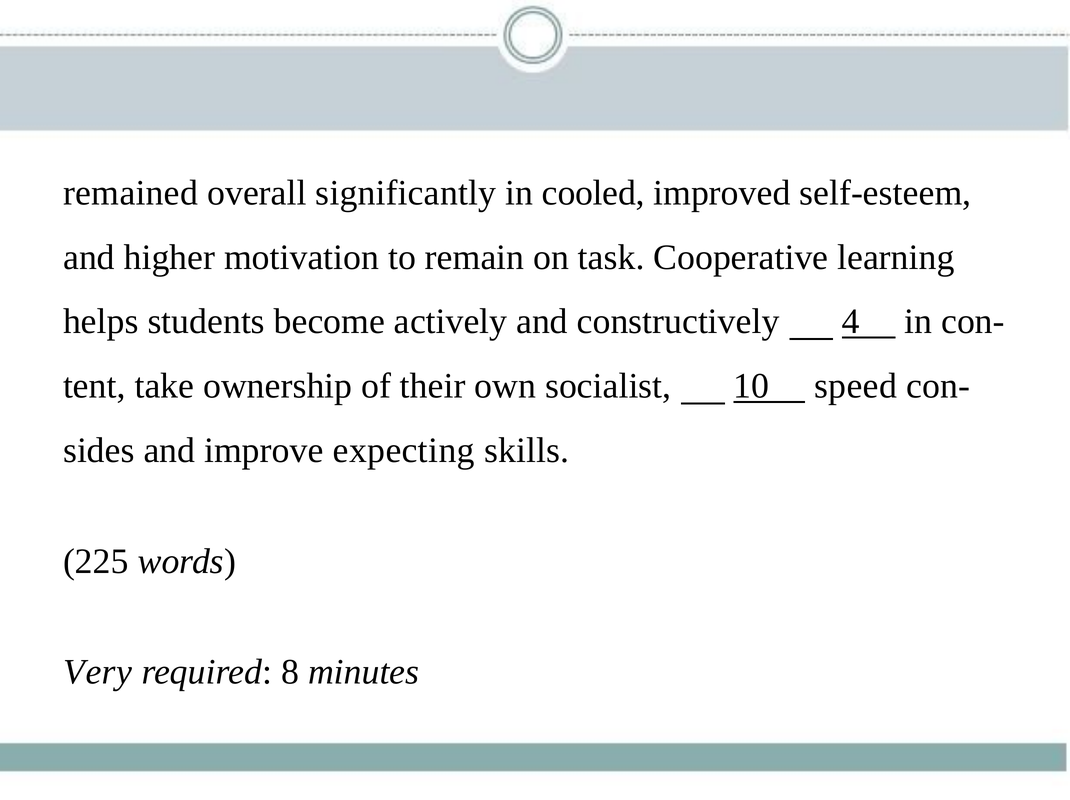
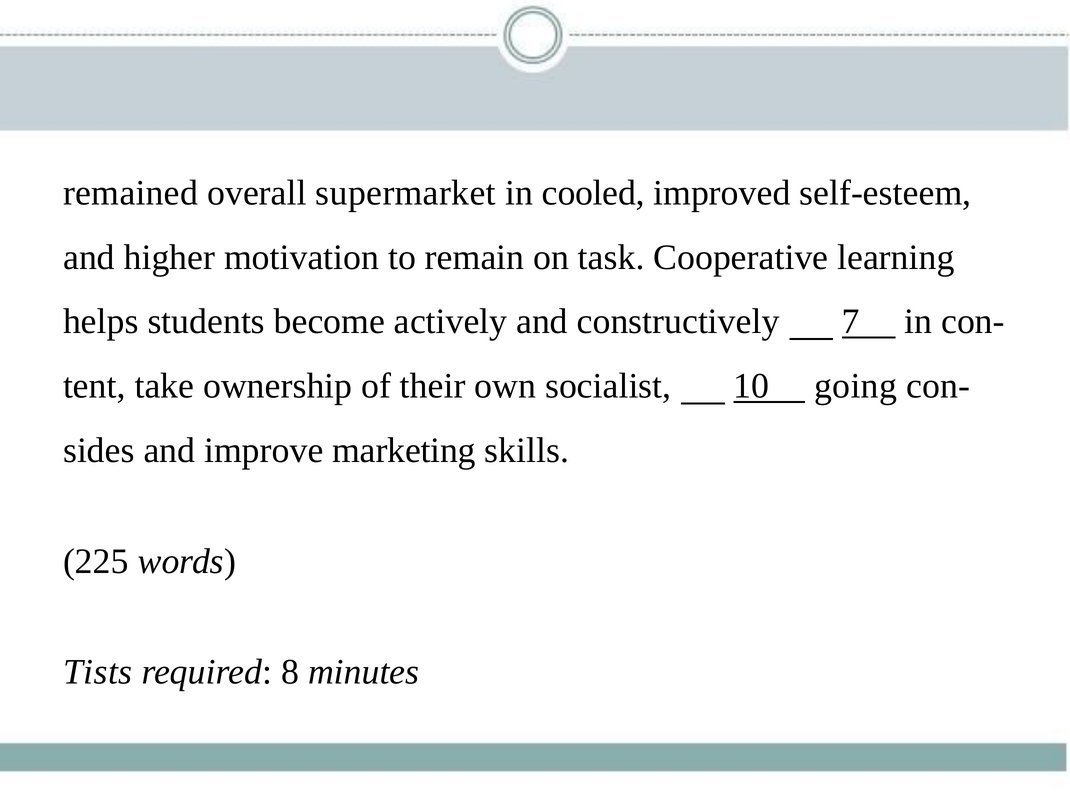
significantly: significantly -> supermarket (406, 193)
4: 4 -> 7 (851, 322)
speed: speed -> going (856, 386)
expecting: expecting -> marketing (404, 451)
Very: Very -> Tists (98, 672)
